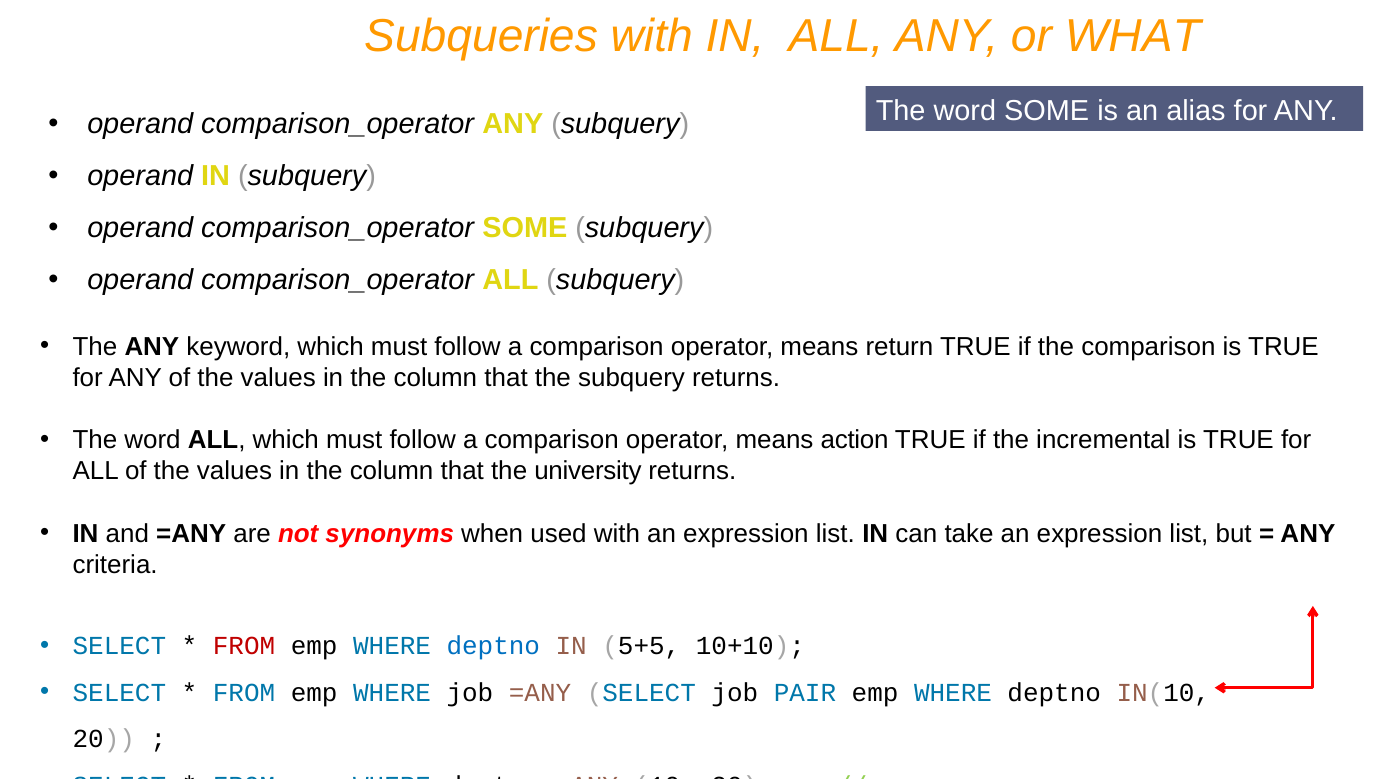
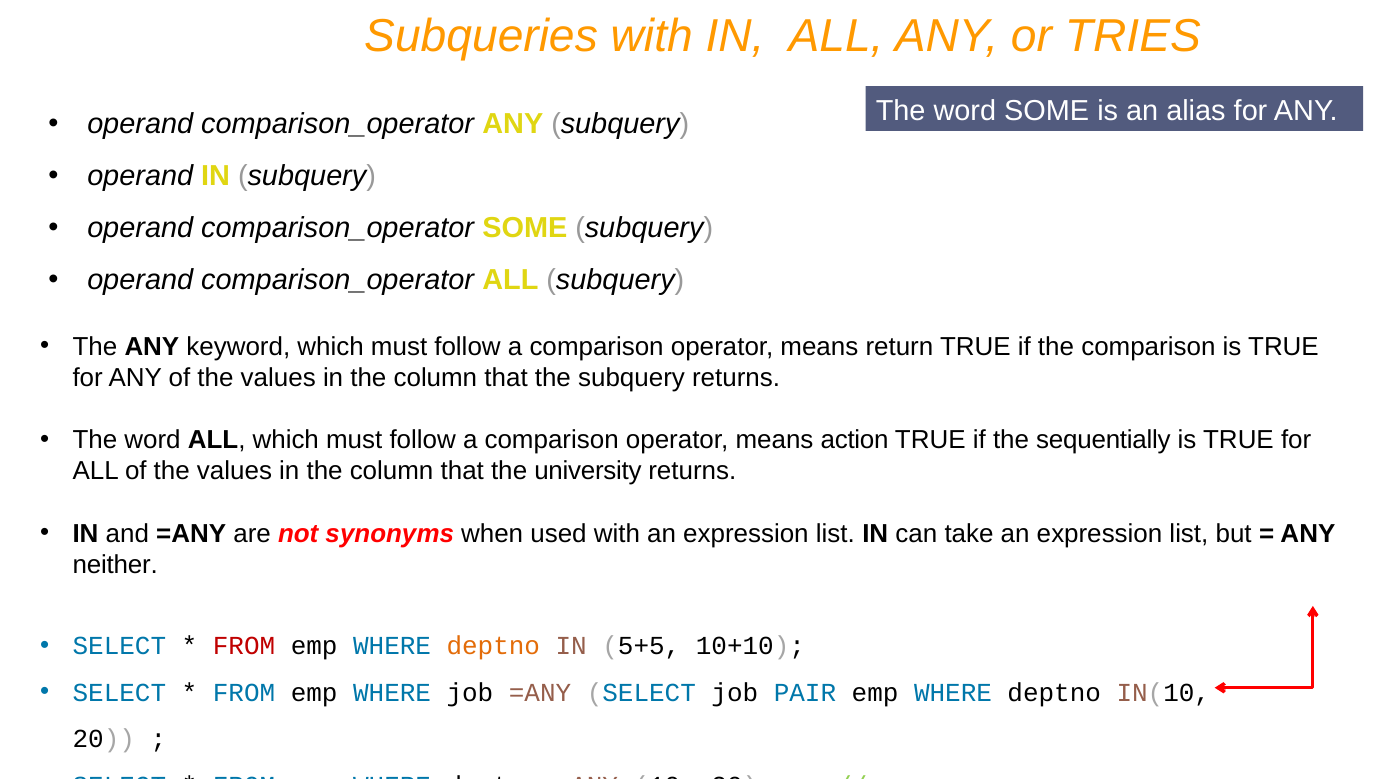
WHAT: WHAT -> TRIES (1133, 36)
incremental: incremental -> sequentially (1103, 440)
criteria: criteria -> neither (115, 565)
deptno colour: blue -> orange (493, 646)
